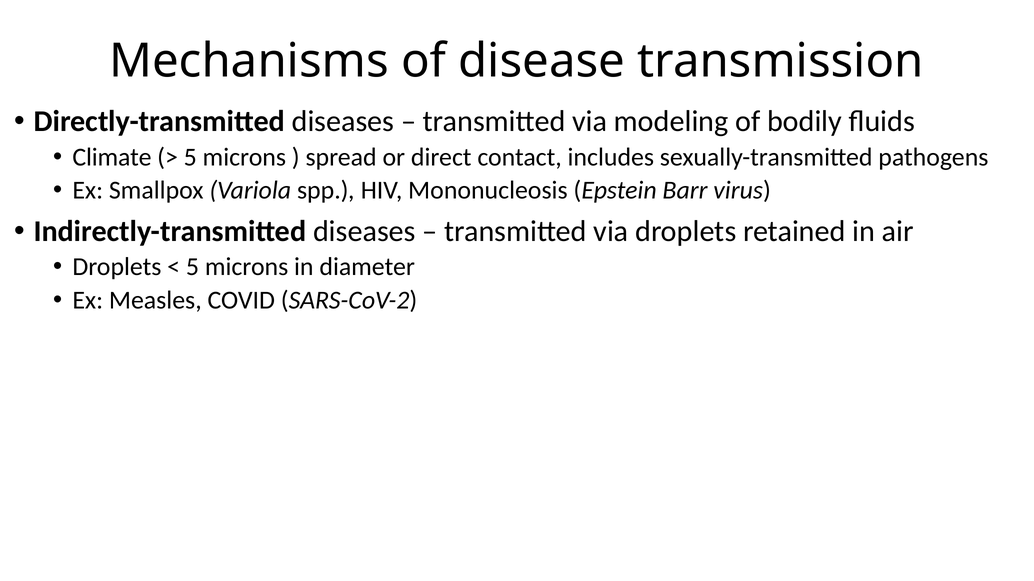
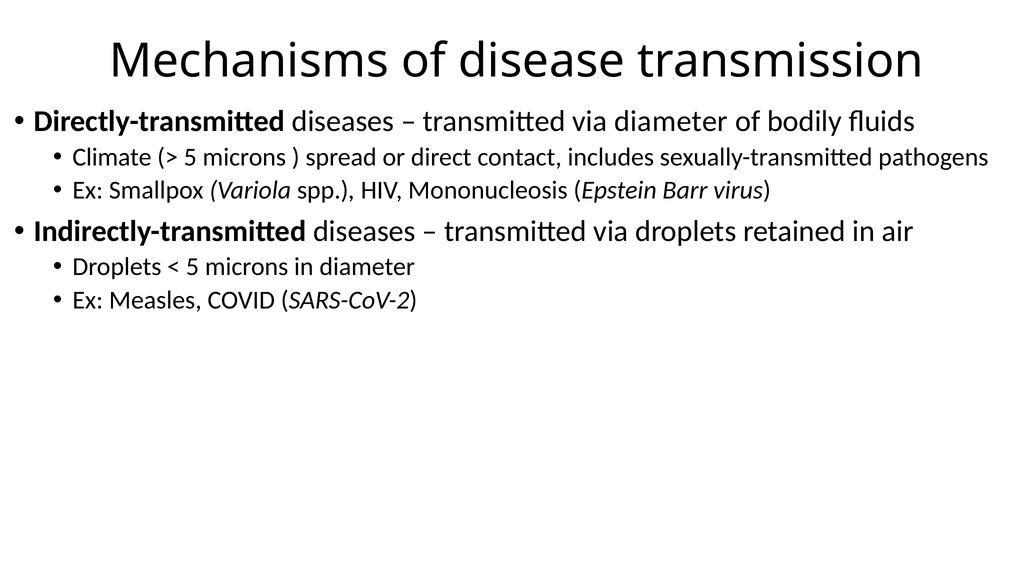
via modeling: modeling -> diameter (671, 122)
